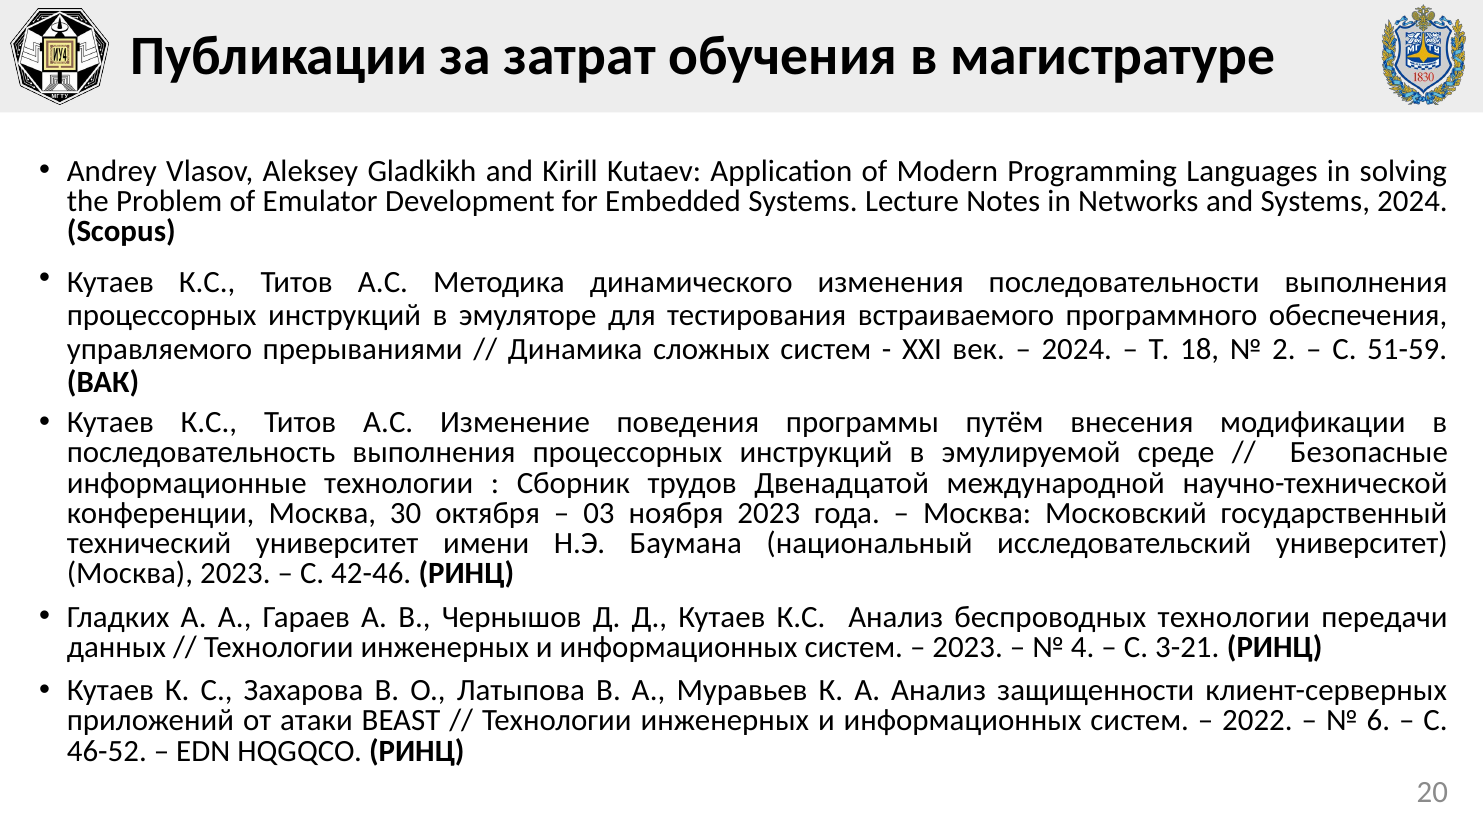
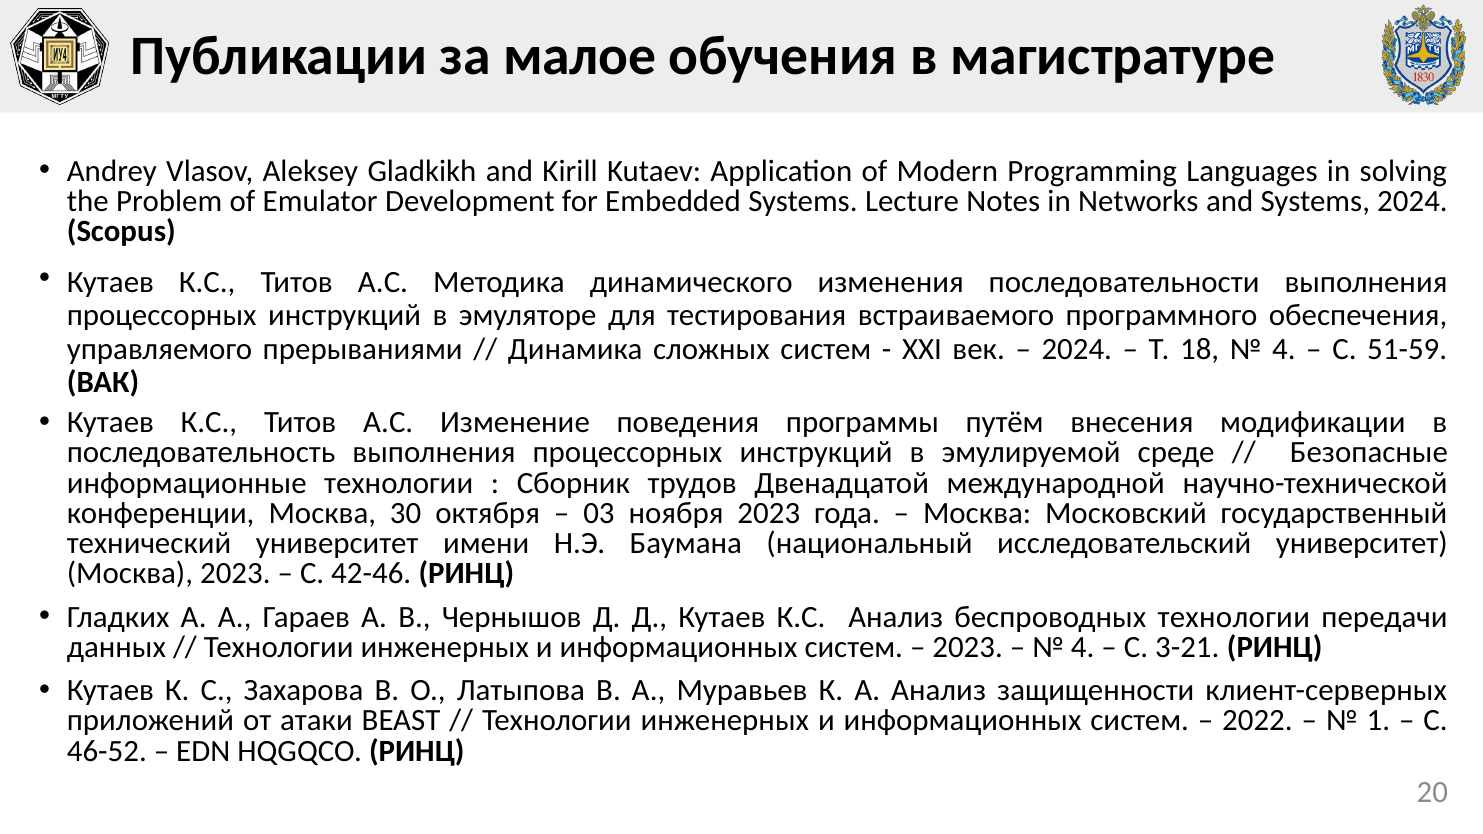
затрат: затрат -> малое (580, 56)
2: 2 -> 4 (1284, 349)
6: 6 -> 1 (1378, 721)
